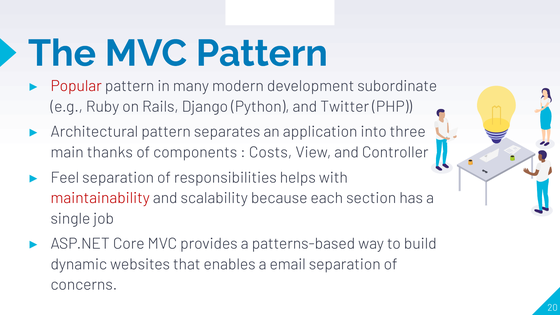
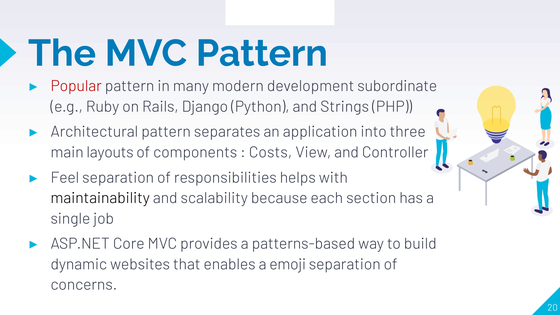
Twitter: Twitter -> Strings (345, 107)
thanks: thanks -> layouts (110, 152)
maintainability colour: red -> black (100, 198)
email: email -> emoji (288, 264)
